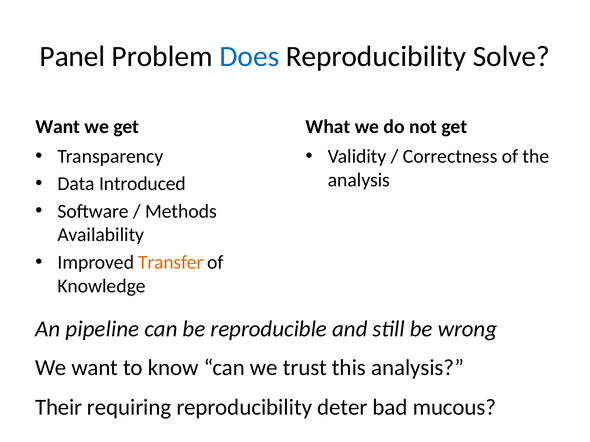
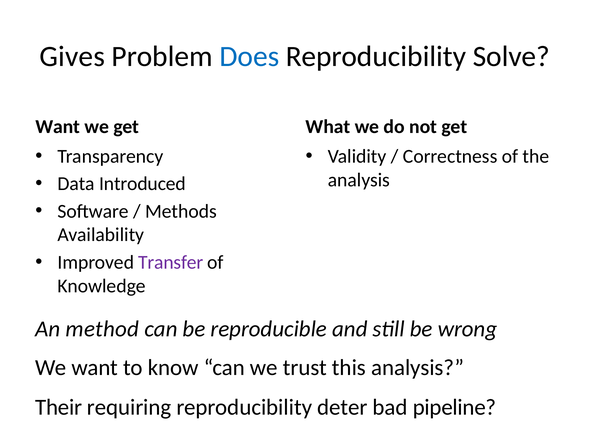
Panel: Panel -> Gives (72, 57)
Transfer colour: orange -> purple (171, 263)
pipeline: pipeline -> method (102, 329)
mucous: mucous -> pipeline (454, 408)
